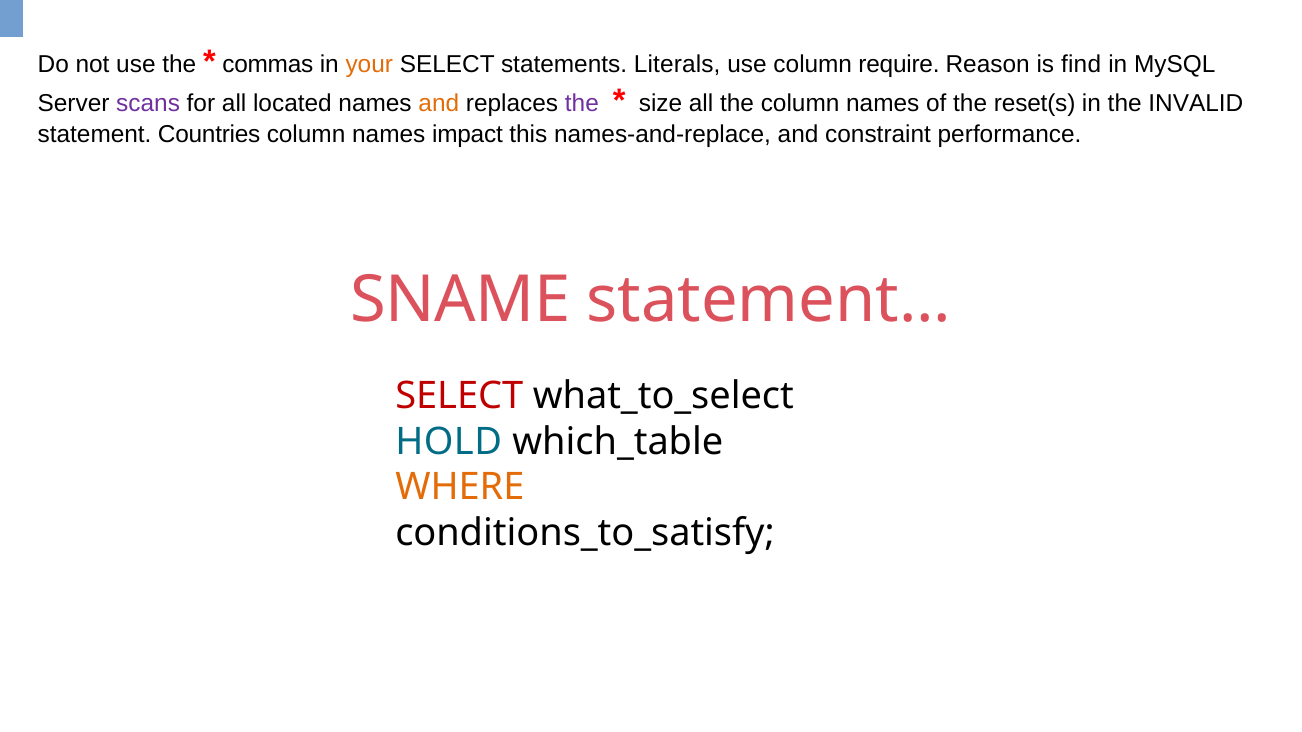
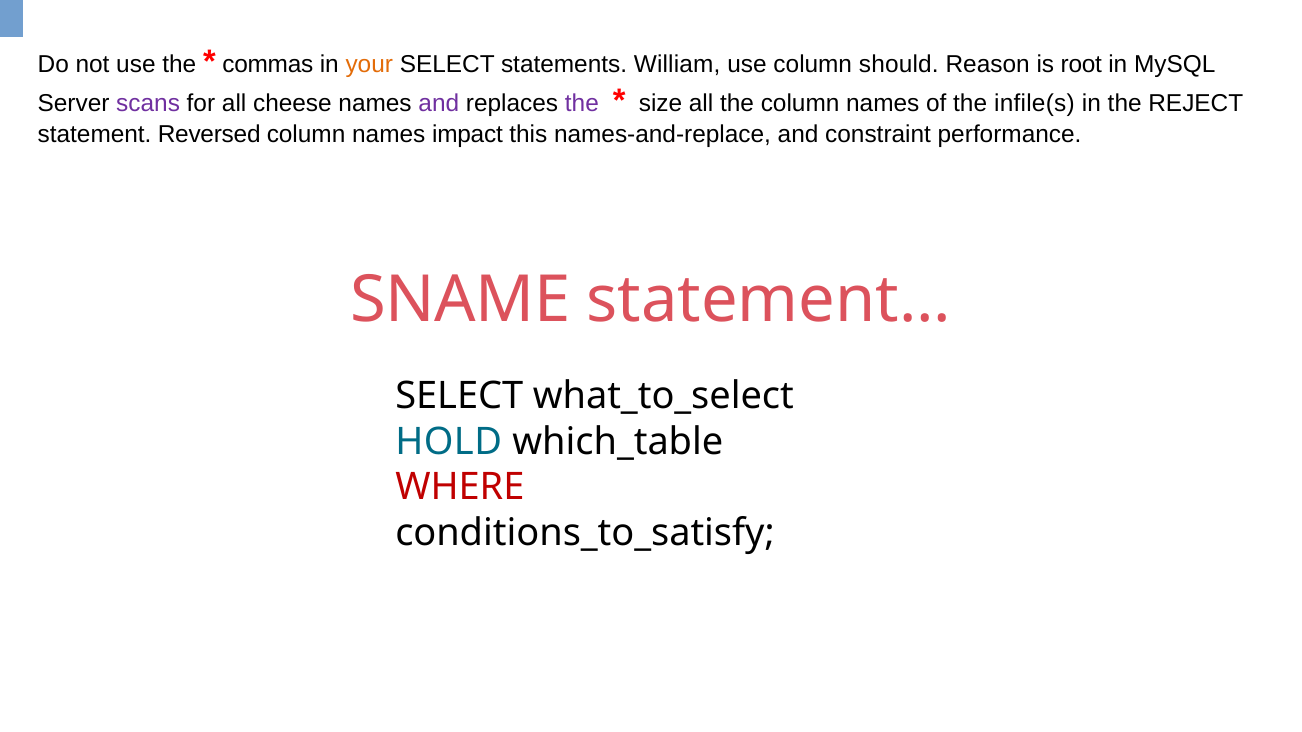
Literals: Literals -> William (677, 65)
require: require -> should (899, 65)
find: find -> root (1081, 65)
located: located -> cheese (292, 104)
and colour: orange -> purple (439, 104)
reset(s: reset(s -> infile(s (1034, 104)
INVALID: INVALID -> REJECT (1196, 104)
Countries: Countries -> Reversed (209, 135)
SELECT colour: red -> black (459, 396)
WHERE colour: orange -> red (460, 488)
